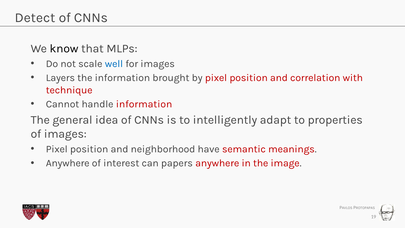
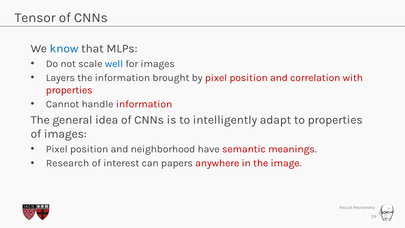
Detect: Detect -> Tensor (35, 18)
know colour: black -> blue (64, 49)
technique: technique -> properties (69, 90)
Anywhere: Anywhere -> Research (68, 163)
